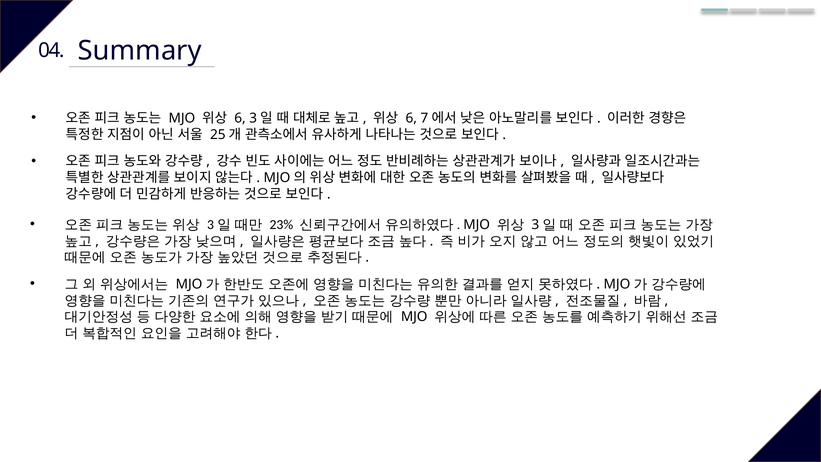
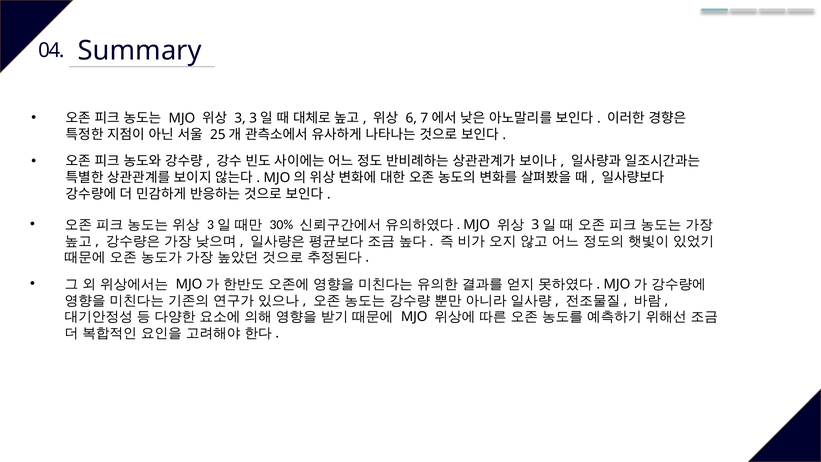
6: 6 -> 3 (240, 118)
23%: 23% -> 30% (281, 225)
